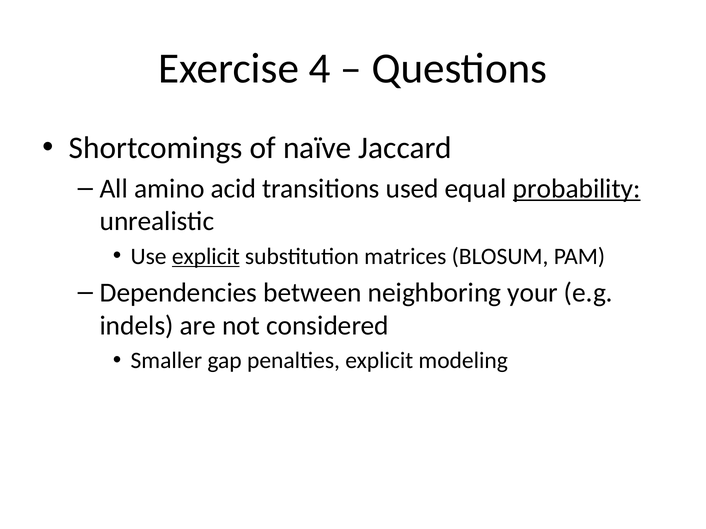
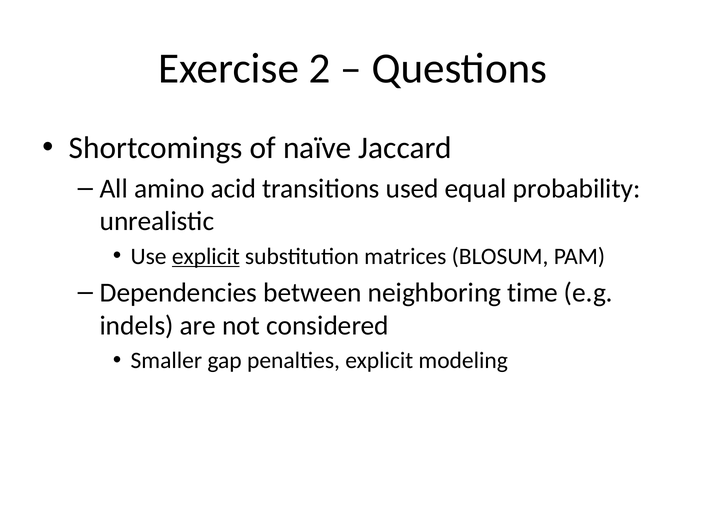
4: 4 -> 2 (320, 68)
probability underline: present -> none (577, 189)
your: your -> time (533, 293)
